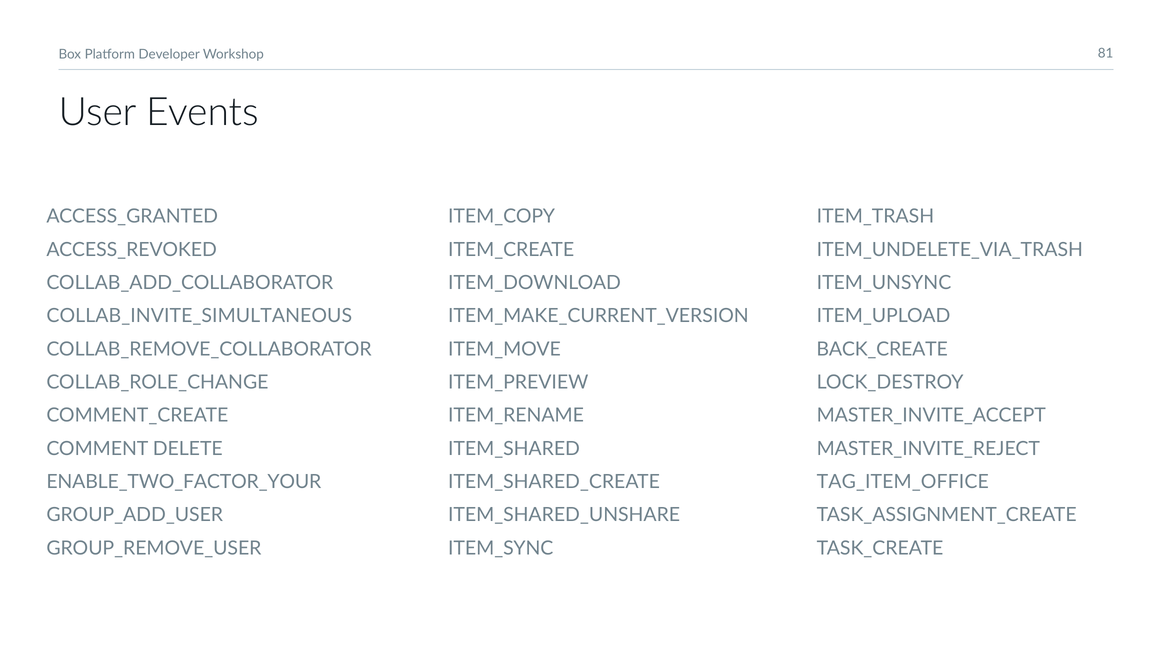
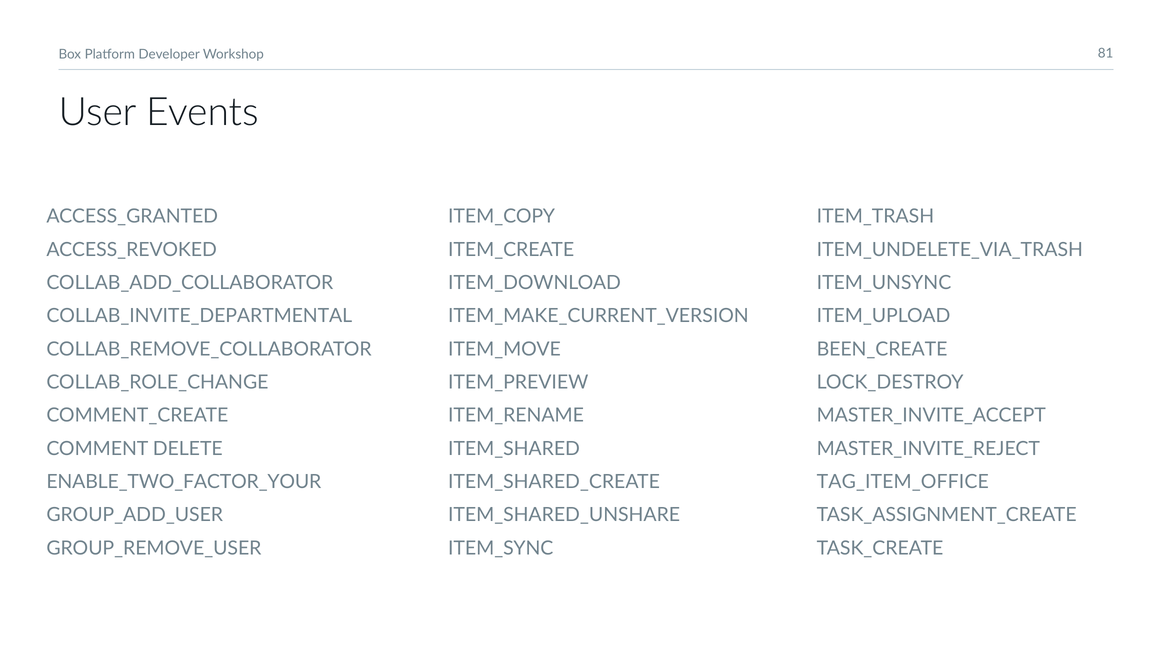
COLLAB_INVITE_SIMULTANEOUS: COLLAB_INVITE_SIMULTANEOUS -> COLLAB_INVITE_DEPARTMENTAL (199, 316)
BACK_CREATE: BACK_CREATE -> BEEN_CREATE (882, 349)
